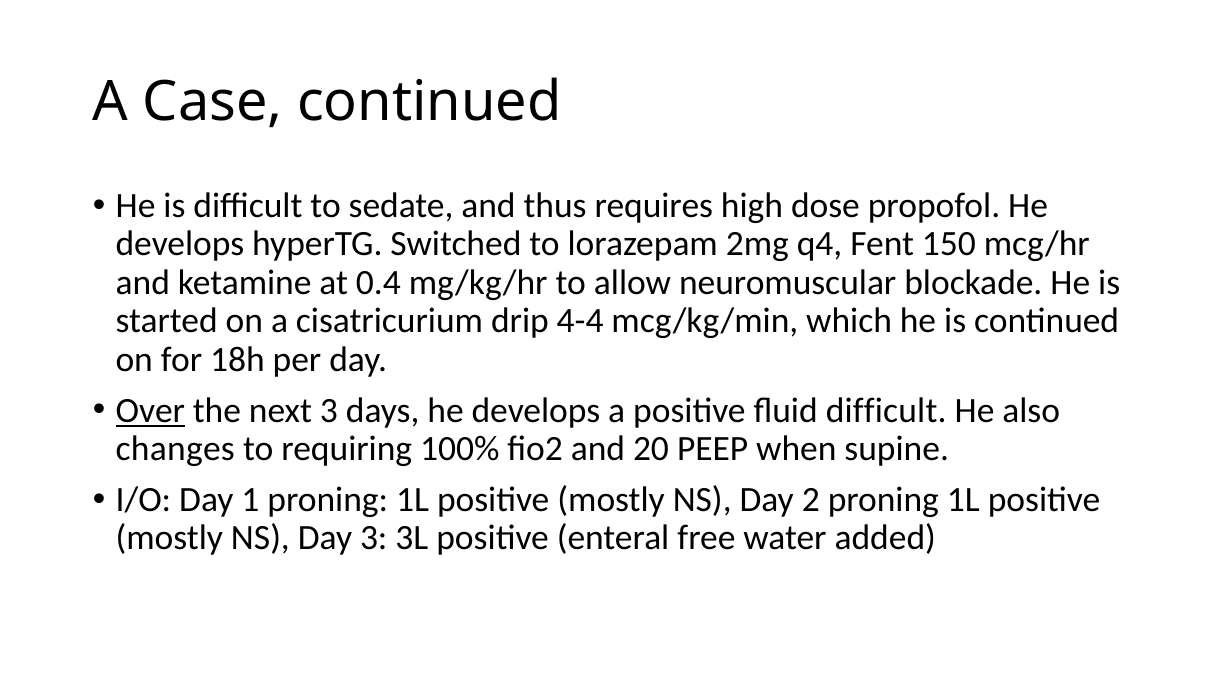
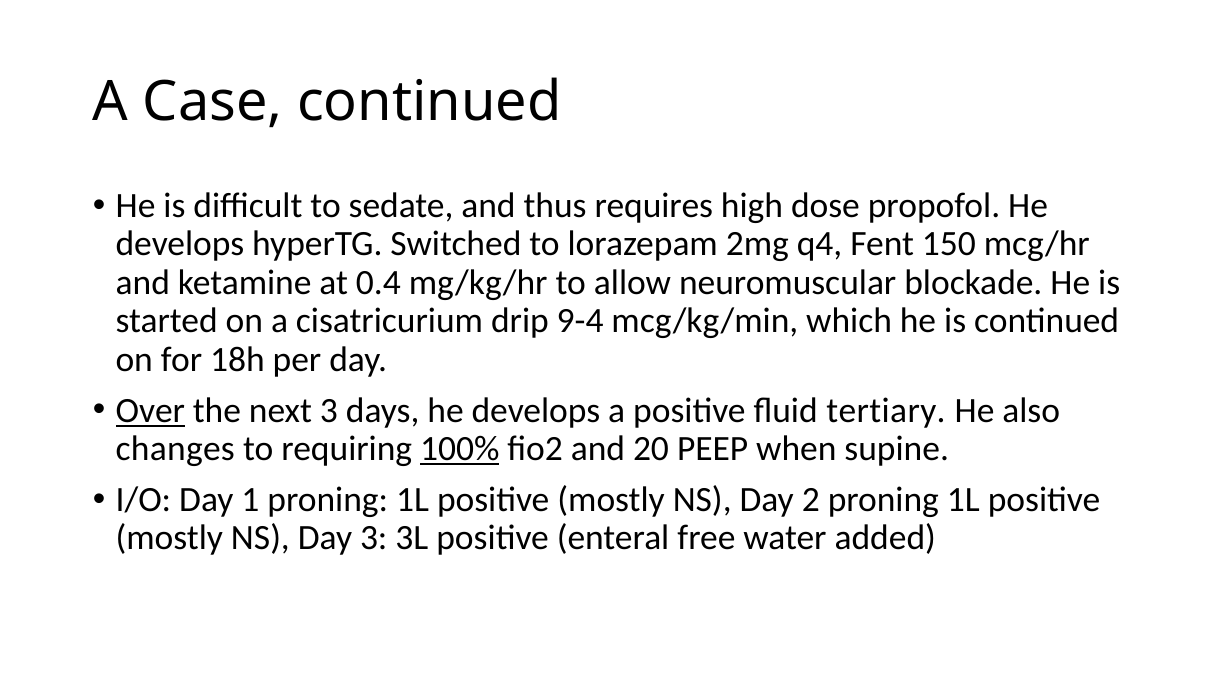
4-4: 4-4 -> 9-4 (580, 321)
fluid difficult: difficult -> tertiary (886, 410)
100% underline: none -> present (460, 449)
